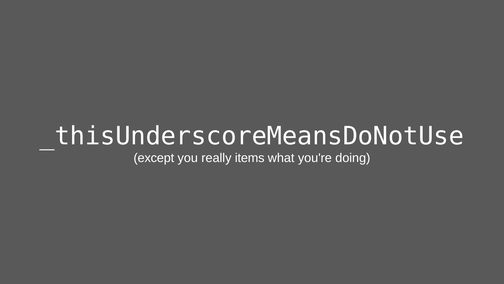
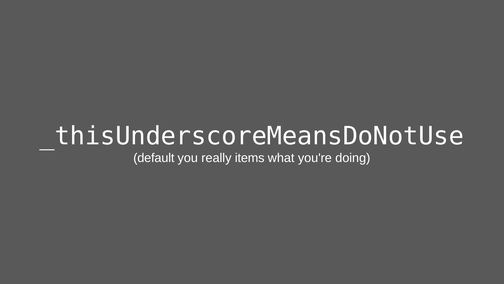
except: except -> default (154, 158)
